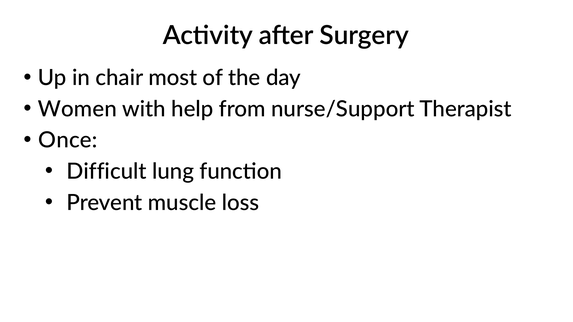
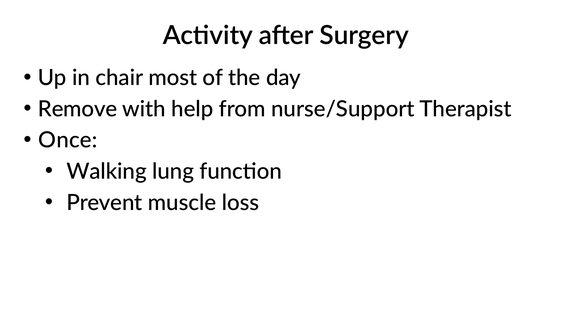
Women: Women -> Remove (78, 109)
Difficult: Difficult -> Walking (107, 172)
